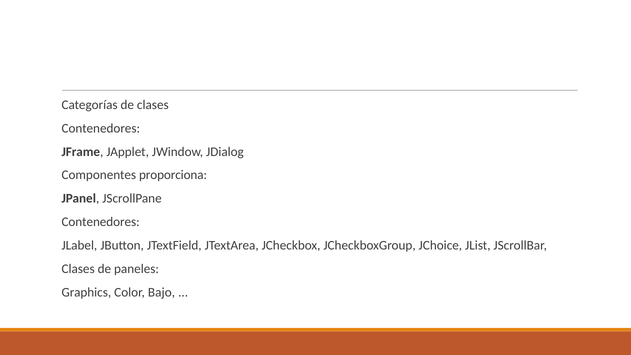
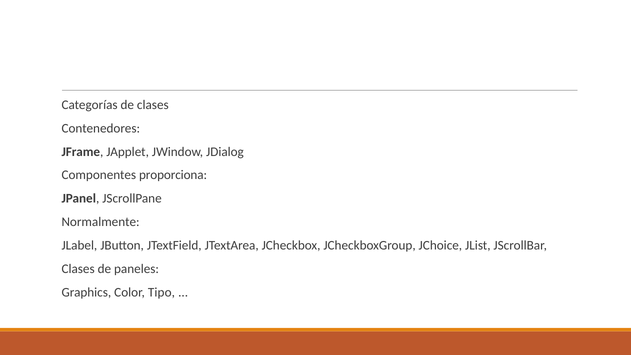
Contenedores: Contenedores -> Normalmente (101, 222)
Bajo: Bajo -> Tipo (161, 292)
